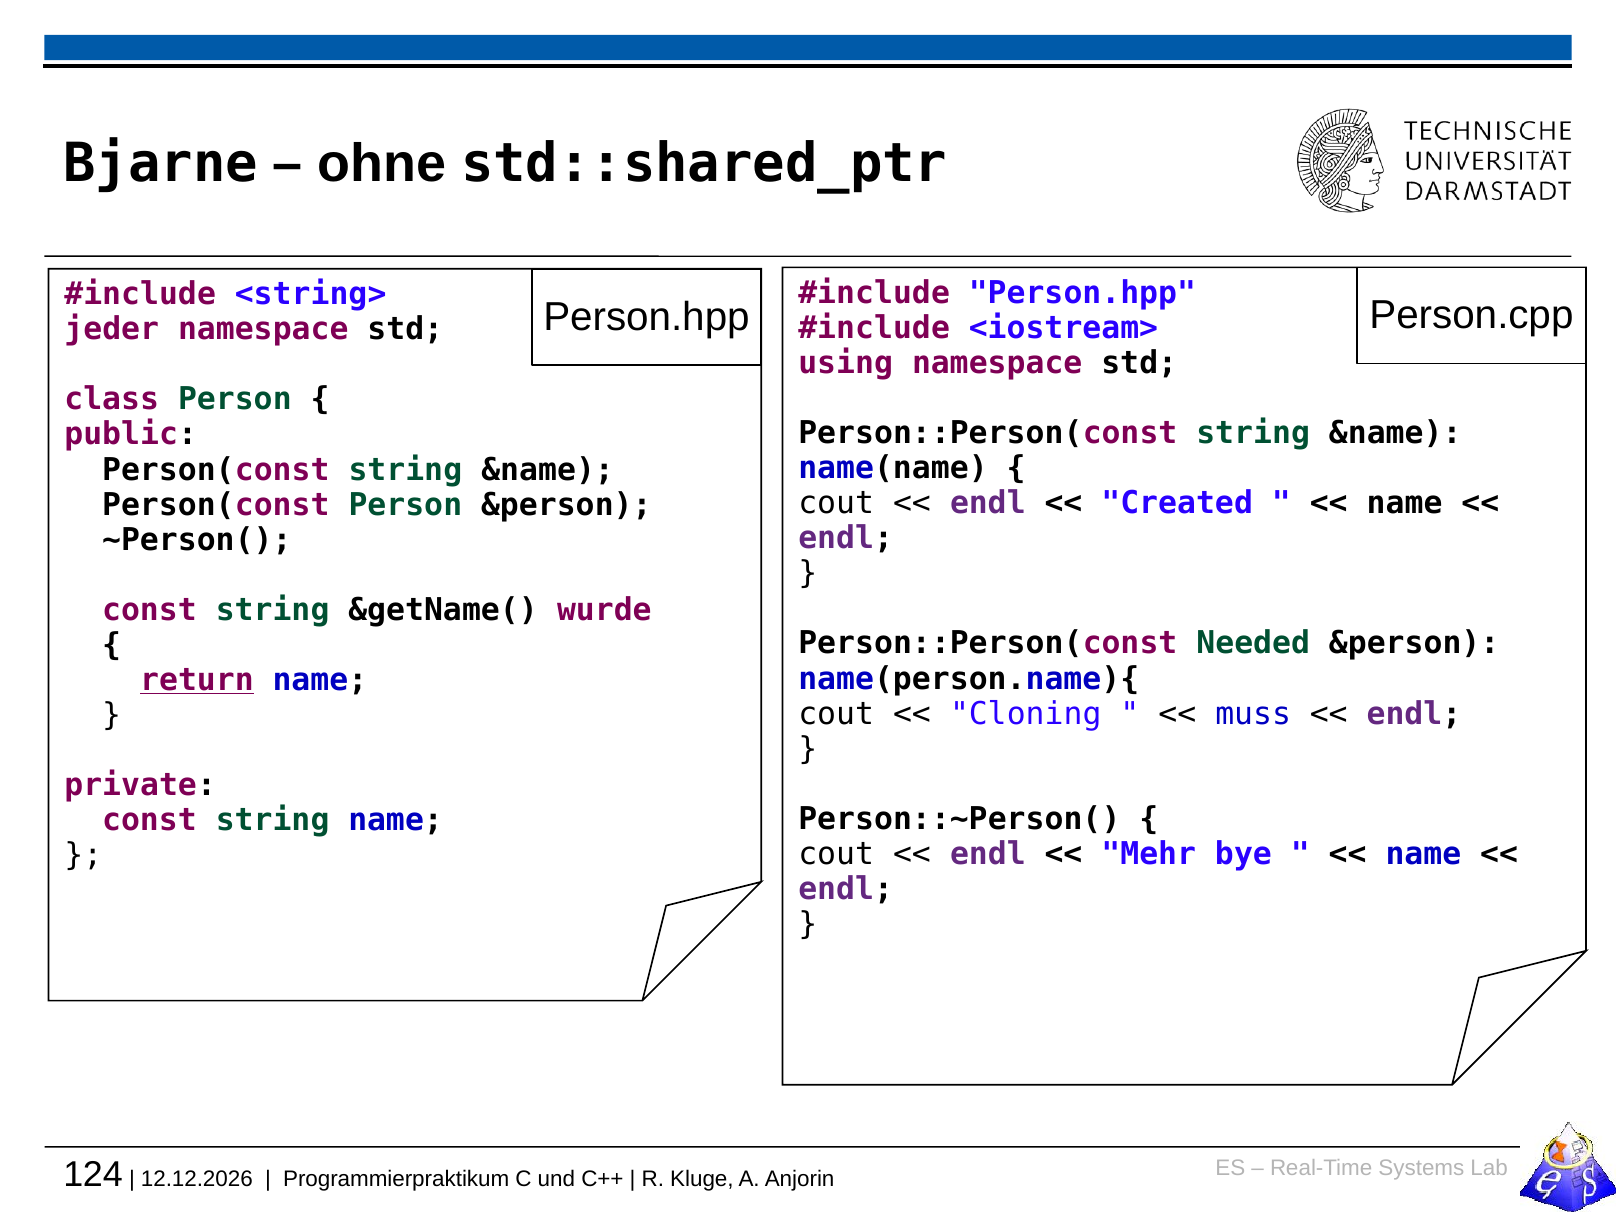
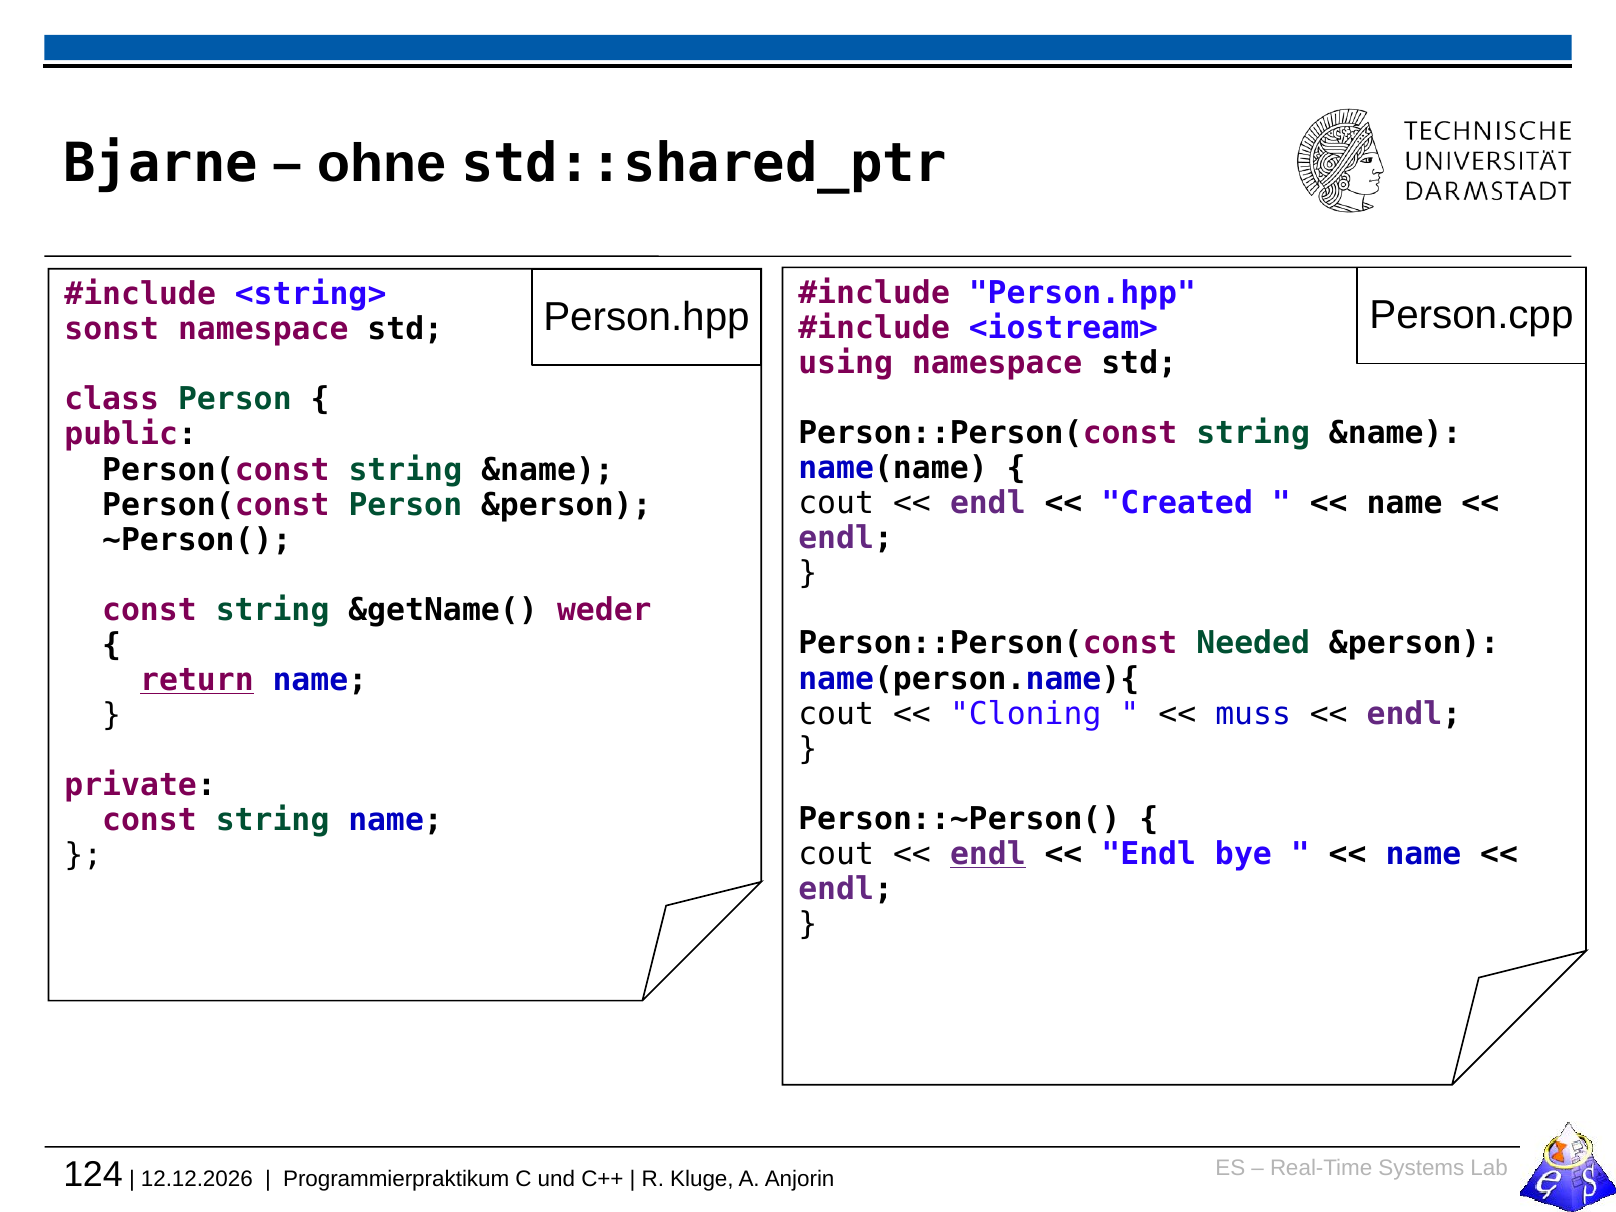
jeder: jeder -> sonst (112, 329)
wurde: wurde -> weder (604, 610)
endl underline: none -> present (988, 854)
Mehr: Mehr -> Endl (1149, 854)
